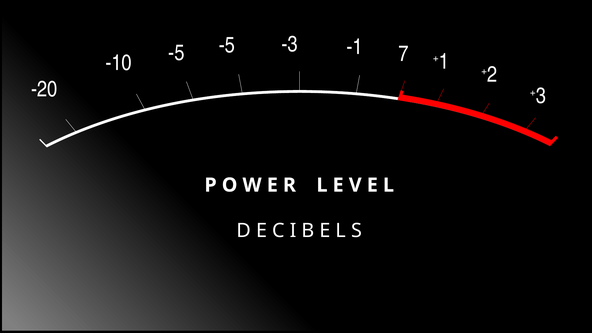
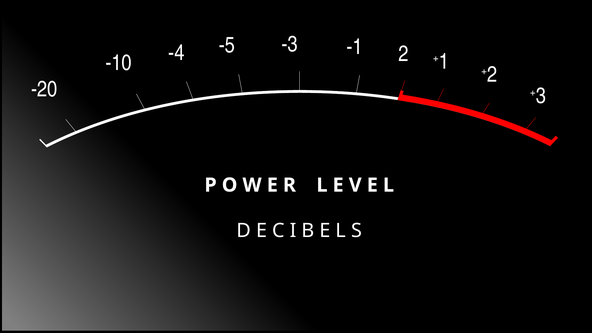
-10 -5: -5 -> -4 (176, 53)
7: 7 -> 2 (404, 54)
